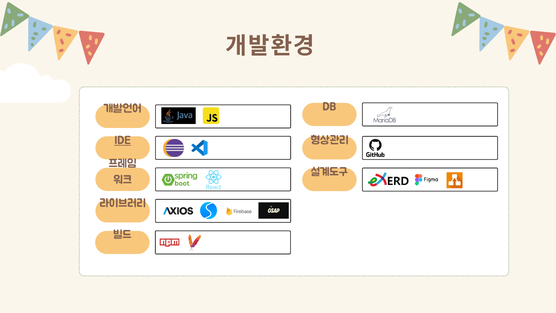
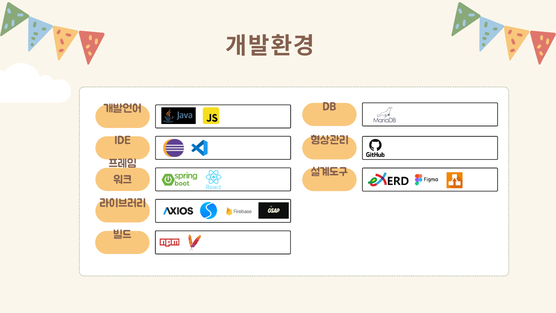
IDE underline: present -> none (123, 140)
